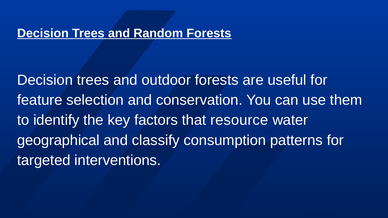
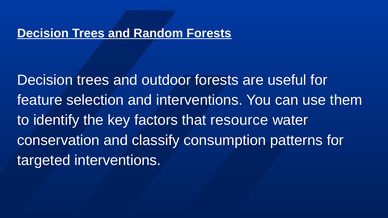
and conservation: conservation -> interventions (199, 100)
geographical: geographical -> conservation (58, 140)
